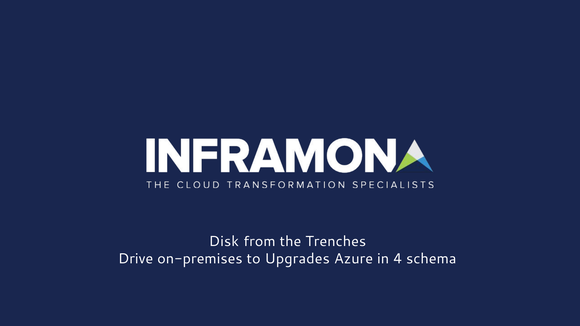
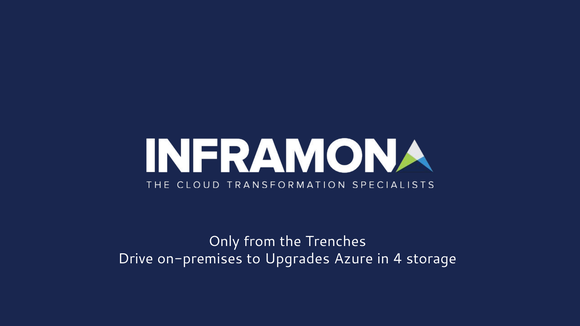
Disk: Disk -> Only (224, 241)
schema: schema -> storage (431, 259)
